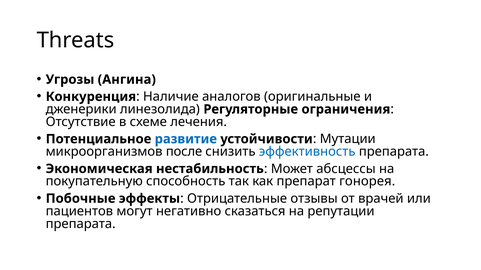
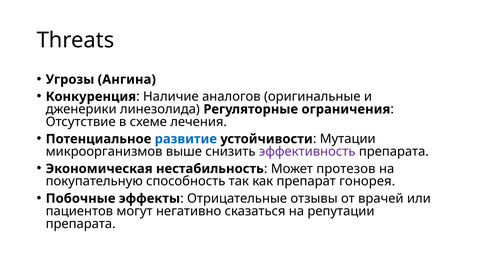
после: после -> выше (184, 152)
эффективность colour: blue -> purple (307, 152)
абсцессы: абсцессы -> протезов (346, 169)
